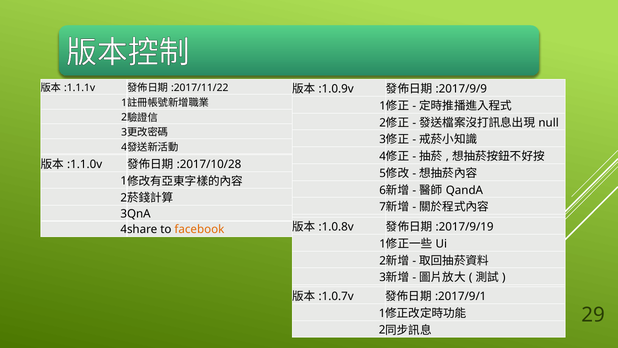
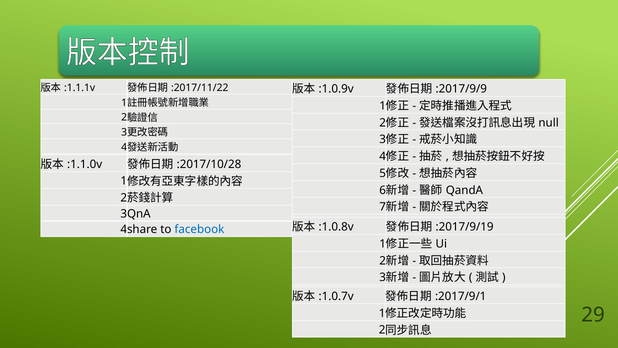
facebook colour: orange -> blue (199, 229)
